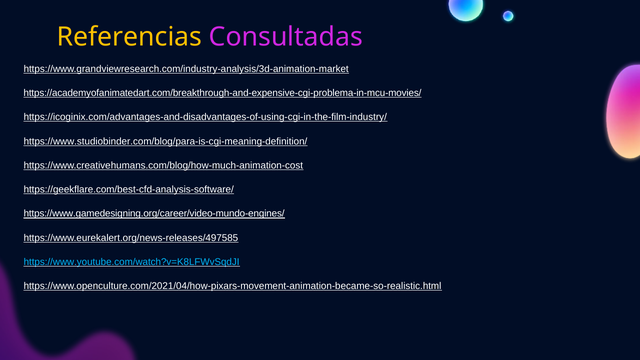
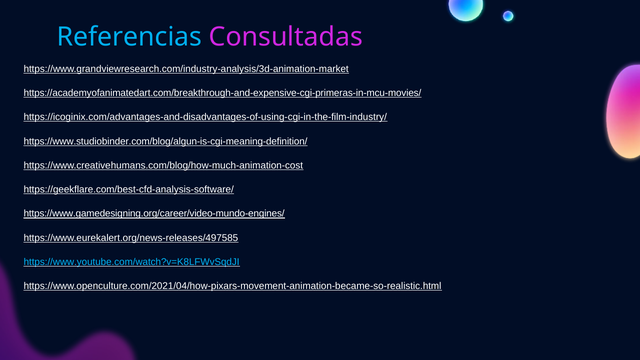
Referencias colour: yellow -> light blue (129, 37)
https://academyofanimatedart.com/breakthrough-and-expensive-cgi-problema-in-mcu-movies/: https://academyofanimatedart.com/breakthrough-and-expensive-cgi-problema-in-mcu-movies/ -> https://academyofanimatedart.com/breakthrough-and-expensive-cgi-primeras-in-mcu-movies/ (222, 93)
https://www.studiobinder.com/blog/para-is-cgi-meaning-definition/: https://www.studiobinder.com/blog/para-is-cgi-meaning-definition/ -> https://www.studiobinder.com/blog/algun-is-cgi-meaning-definition/ (165, 141)
